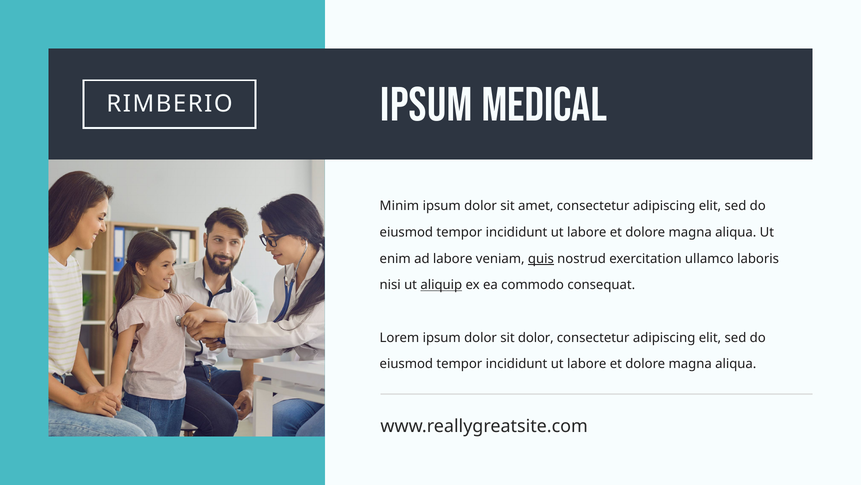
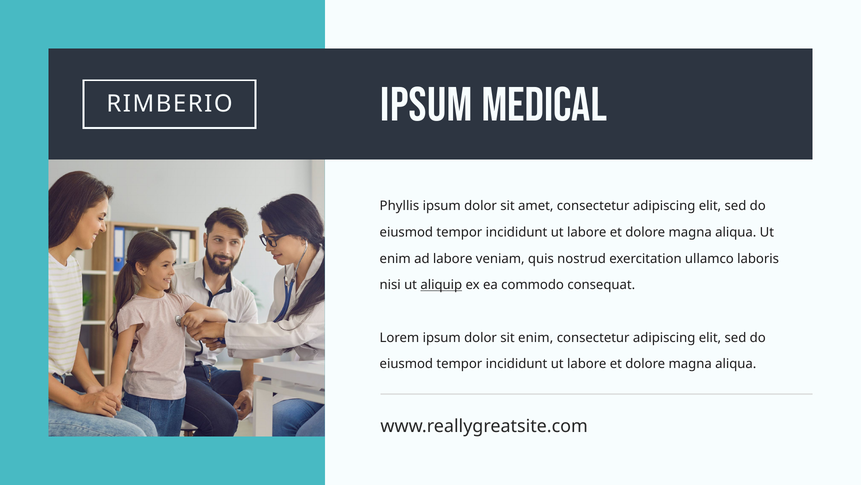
Minim: Minim -> Phyllis (399, 206)
quis underline: present -> none (541, 258)
sit dolor: dolor -> enim (536, 337)
